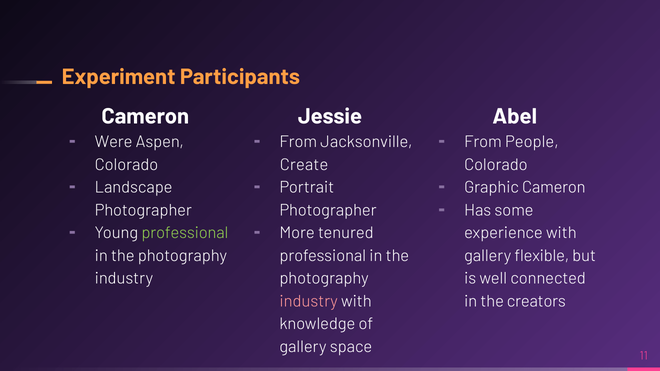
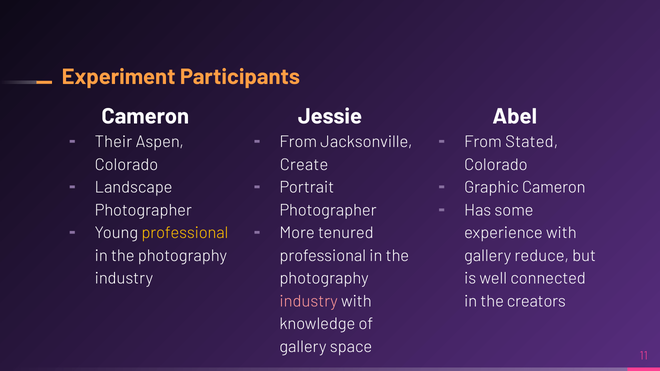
Were: Were -> Their (113, 142)
People: People -> Stated (532, 142)
professional colour: light green -> yellow (185, 233)
flexible: flexible -> reduce (542, 256)
